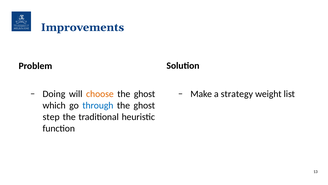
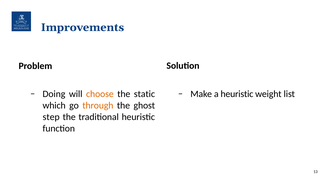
ghost: ghost -> static (144, 94)
a strategy: strategy -> heuristic (237, 94)
through colour: blue -> orange (98, 105)
